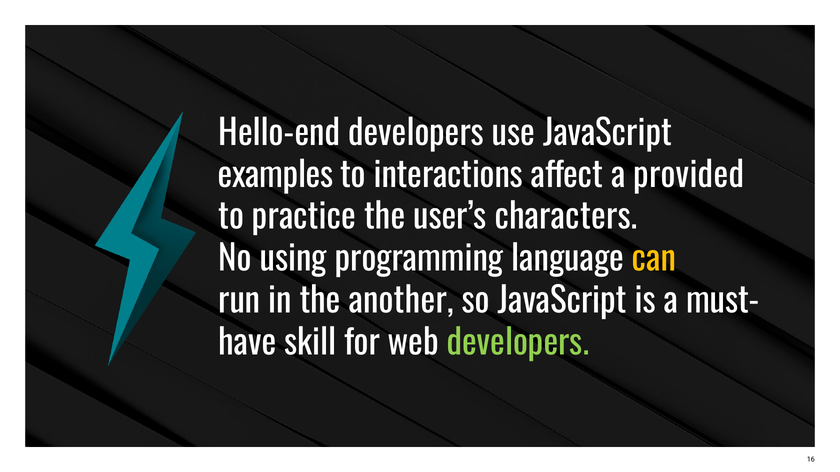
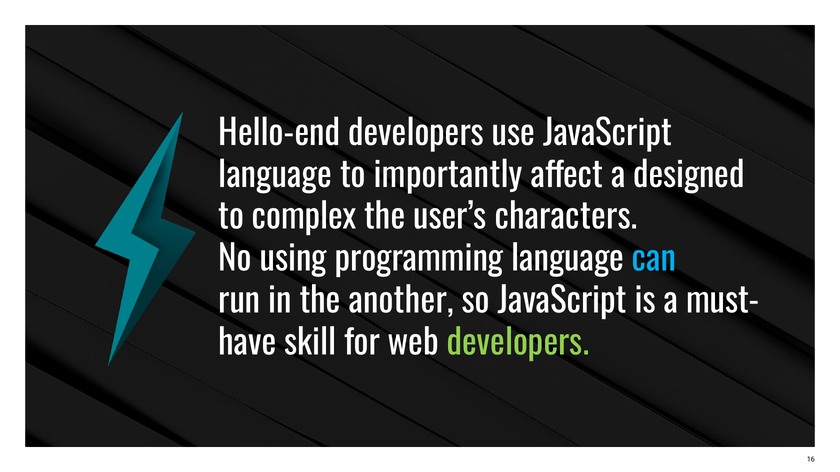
examples: examples -> language (275, 176)
interactions: interactions -> importantly (448, 176)
provided: provided -> designed (689, 176)
practice: practice -> complex (304, 218)
can colour: yellow -> light blue (654, 260)
